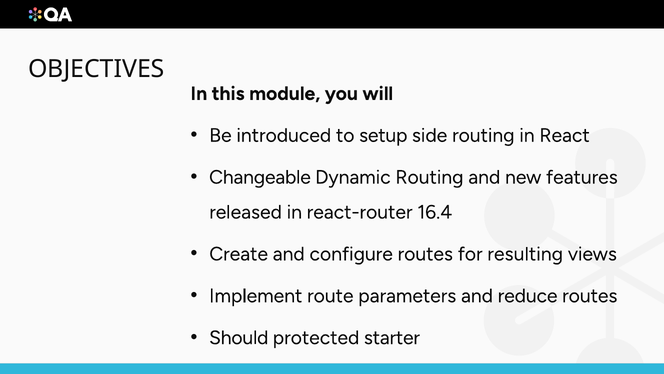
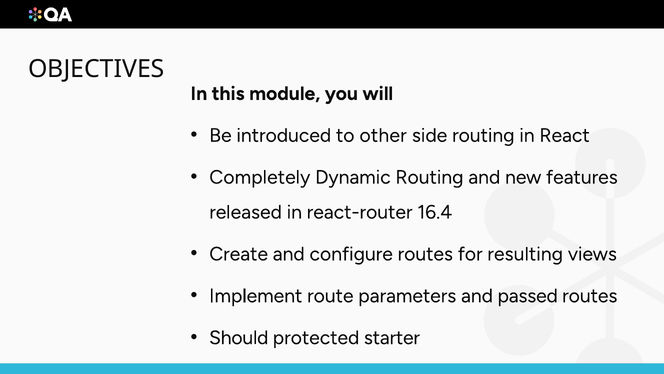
setup: setup -> other (383, 135)
Changeable: Changeable -> Completely (260, 177)
reduce: reduce -> passed (528, 295)
